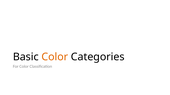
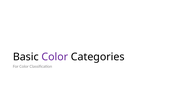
Color colour: orange -> purple (55, 57)
